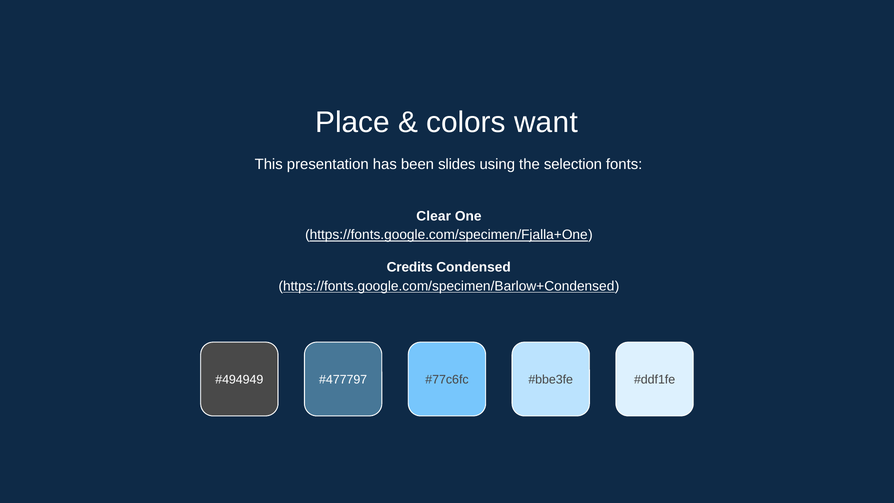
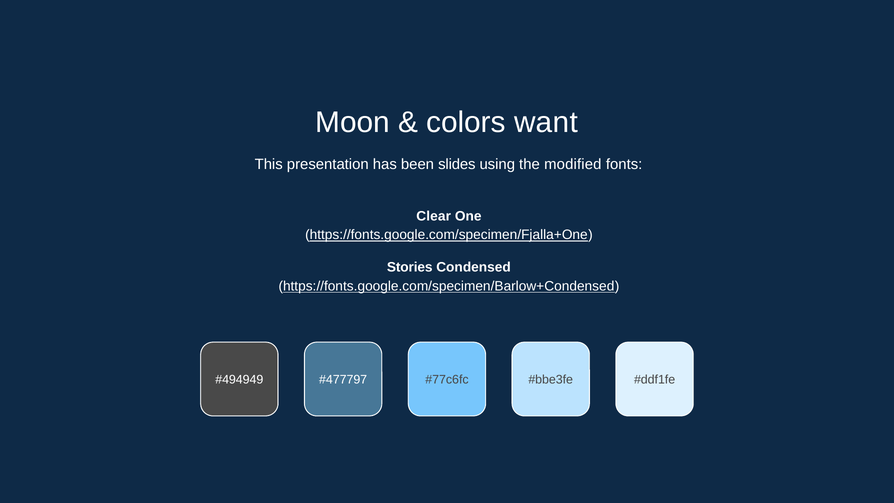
Place: Place -> Moon (353, 122)
selection: selection -> modified (573, 164)
Credits: Credits -> Stories (410, 267)
